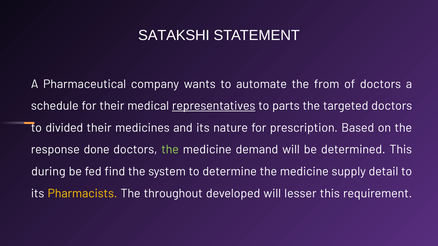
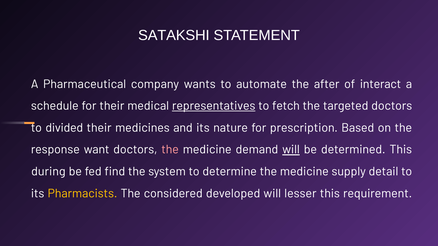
from: from -> after (327, 84)
of doctors: doctors -> interact (381, 84)
parts: parts -> fetch (286, 106)
done: done -> want (97, 150)
the colour: light green -> pink (170, 150)
will underline: none -> present (291, 150)
throughout: throughout -> considered (173, 194)
